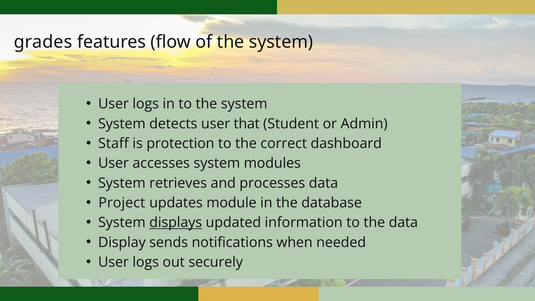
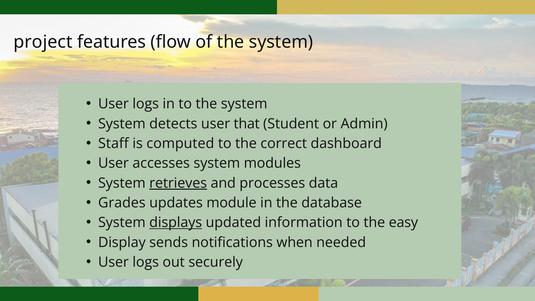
grades: grades -> project (43, 42)
protection: protection -> computed (180, 143)
retrieves underline: none -> present (178, 183)
Project: Project -> Grades (122, 203)
the data: data -> easy (403, 223)
